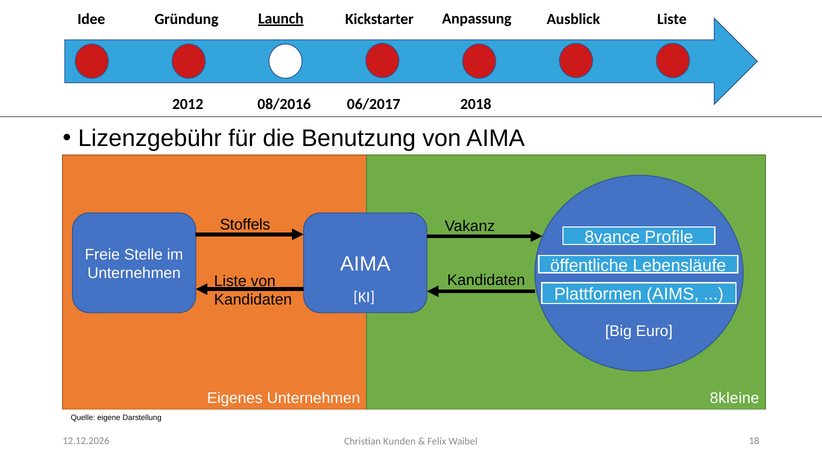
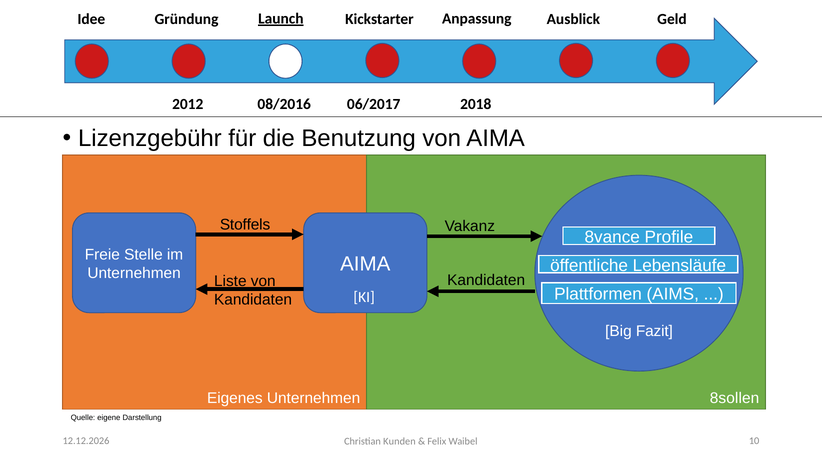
Ausblick Liste: Liste -> Geld (672, 19)
Euro: Euro -> Fazit (654, 331)
8kleine: 8kleine -> 8sollen (735, 398)
18: 18 -> 10 (754, 441)
